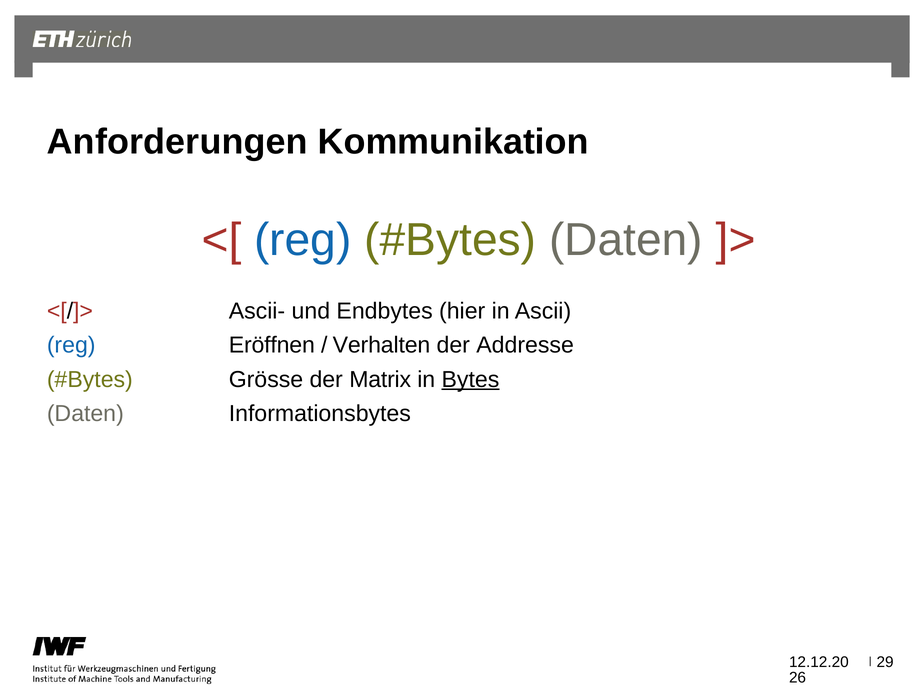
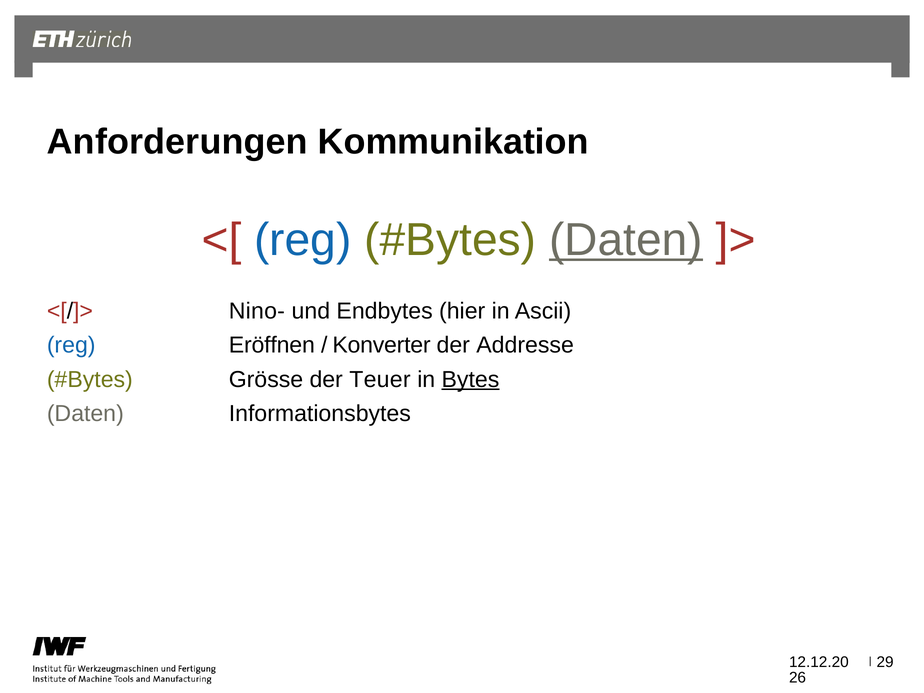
Daten underline: none -> present (626, 240)
Ascii-: Ascii- -> Nino- (257, 311)
Verhalten: Verhalten -> Konverter (382, 345)
Matrix: Matrix -> Teuer (380, 379)
